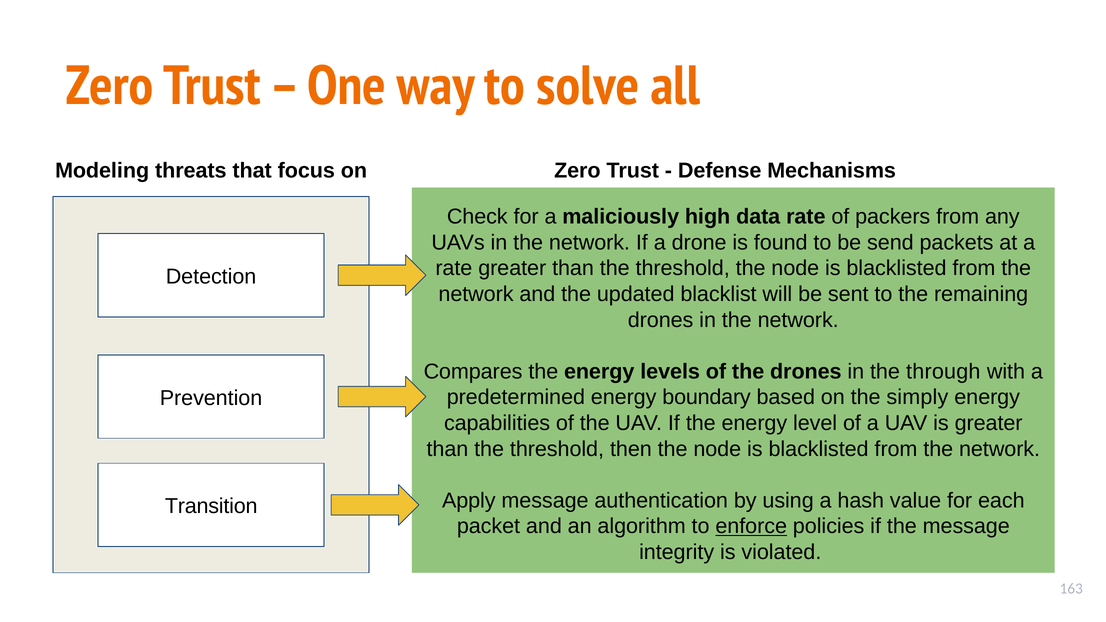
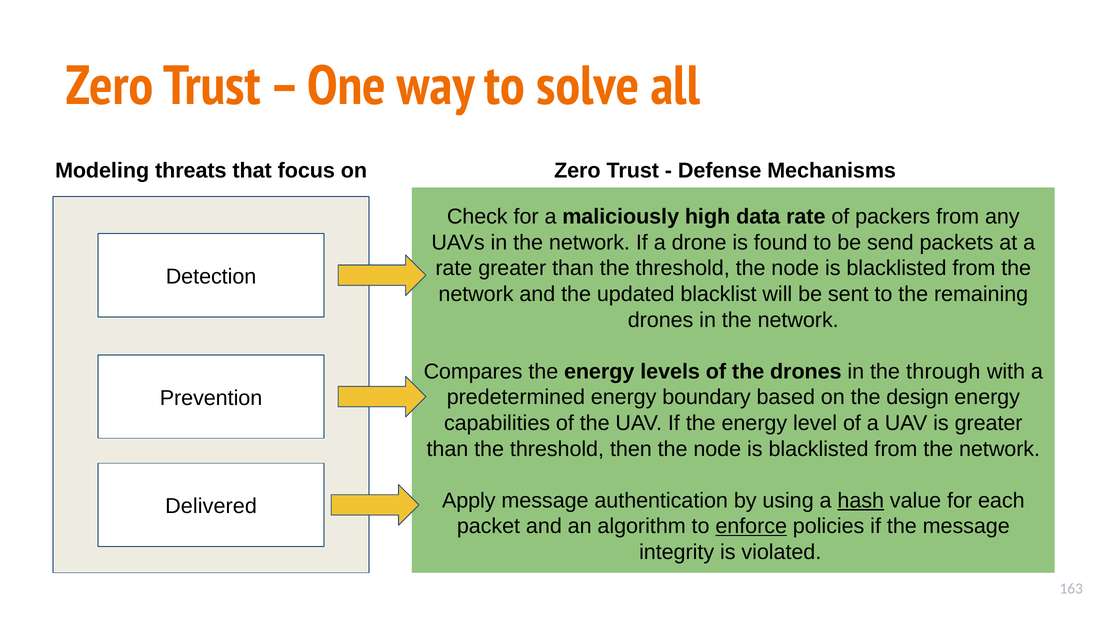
simply: simply -> design (918, 397)
hash underline: none -> present (861, 501)
Transition: Transition -> Delivered (211, 506)
